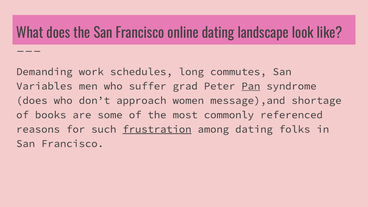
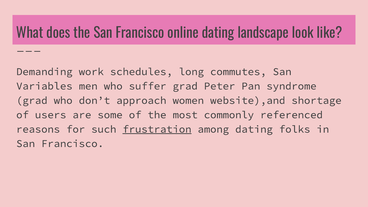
Pan underline: present -> none (251, 86)
does: does -> grad (32, 100)
message),and: message),and -> website),and (248, 100)
books: books -> users (51, 115)
